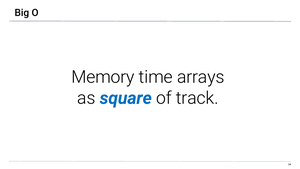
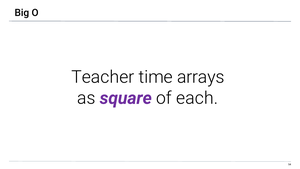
Memory: Memory -> Teacher (103, 77)
square colour: blue -> purple (126, 98)
track: track -> each (197, 98)
